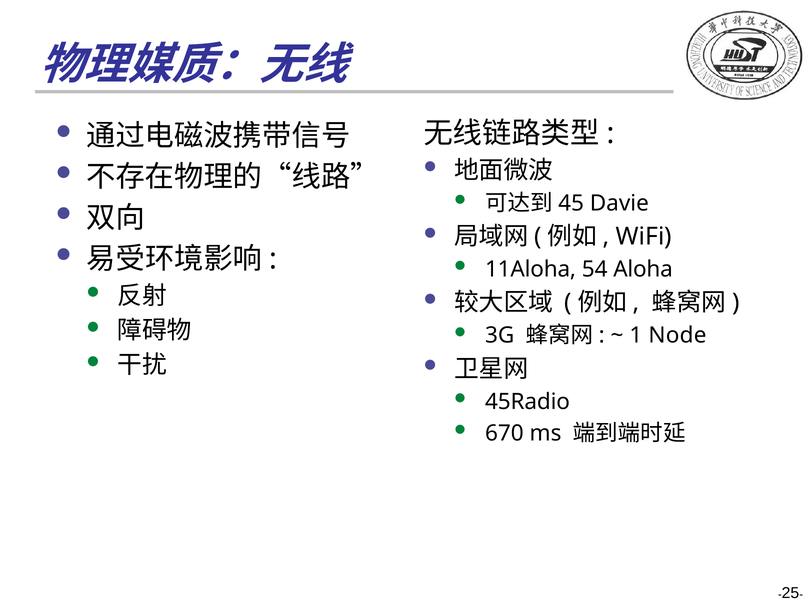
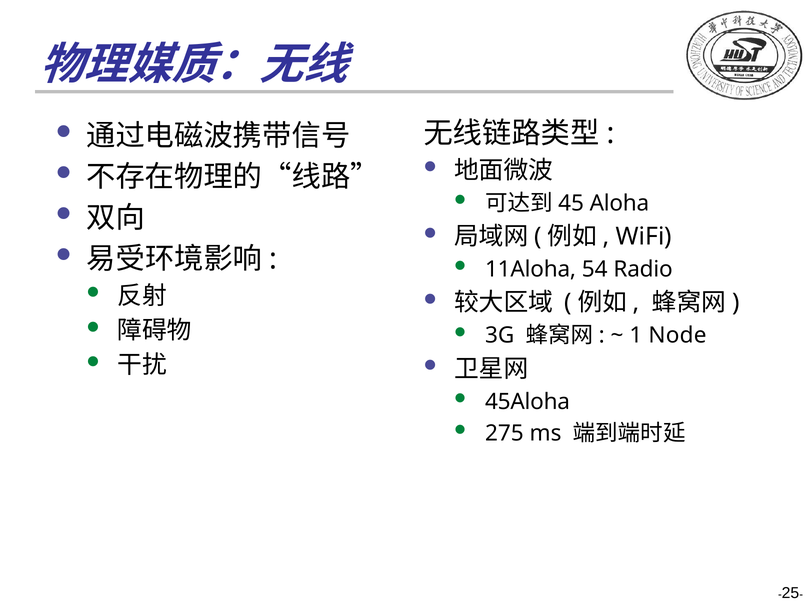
Davie: Davie -> Aloha (619, 203)
Aloha: Aloha -> Radio (643, 269)
45Radio: 45Radio -> 45Aloha (528, 402)
670: 670 -> 275 (504, 433)
